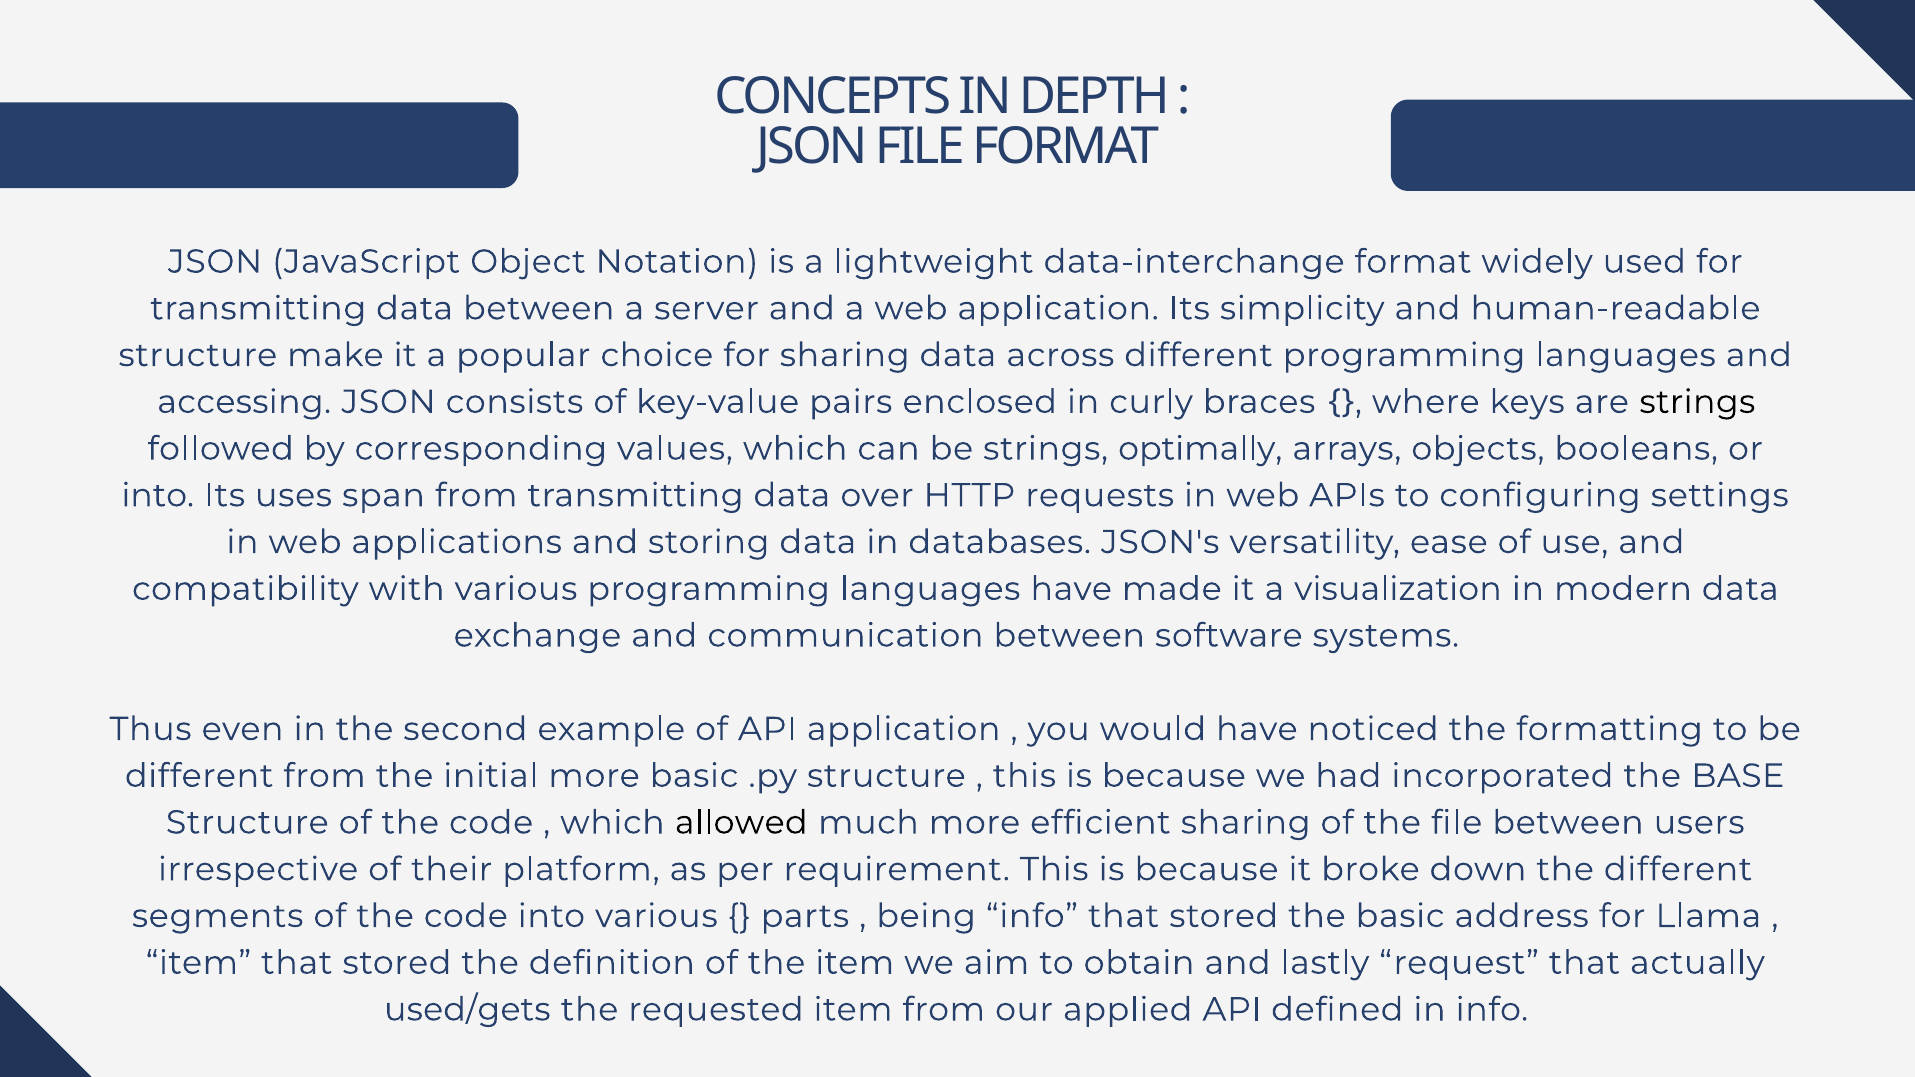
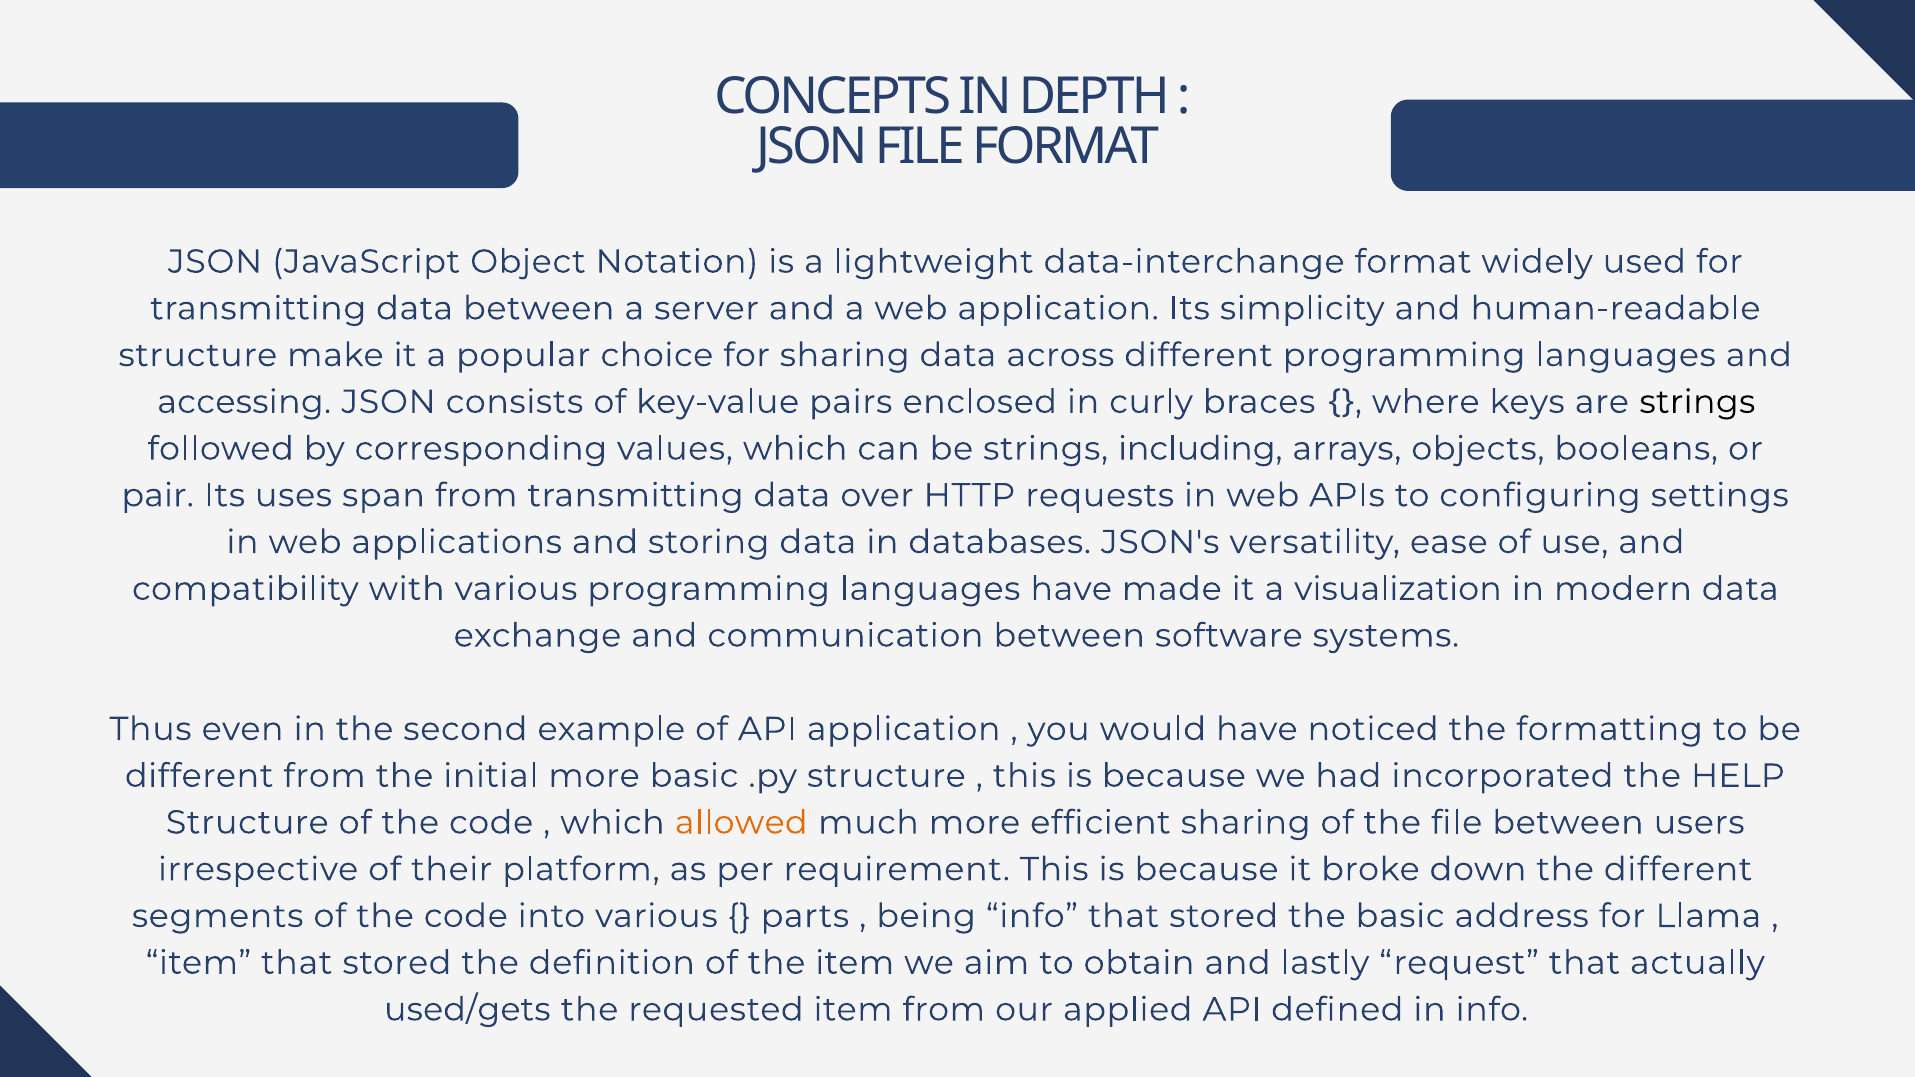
optimally: optimally -> including (1200, 449)
into: into -> pair (158, 495)
BASE: BASE -> HELP (1738, 776)
allowed colour: black -> orange (741, 823)
